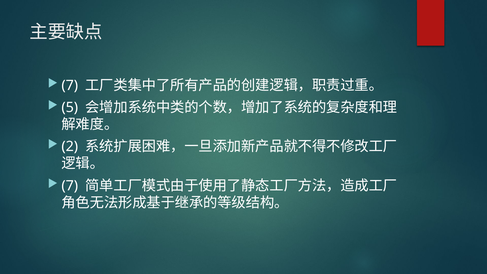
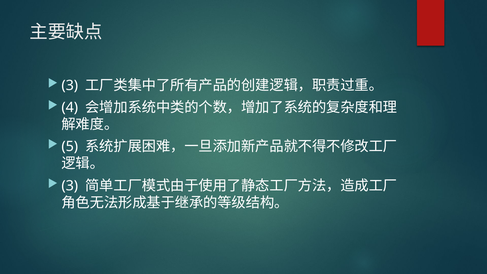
7: 7 -> 3 (70, 85)
5: 5 -> 4 (70, 107)
2: 2 -> 5 (70, 147)
7: 7 -> 3 (70, 186)
